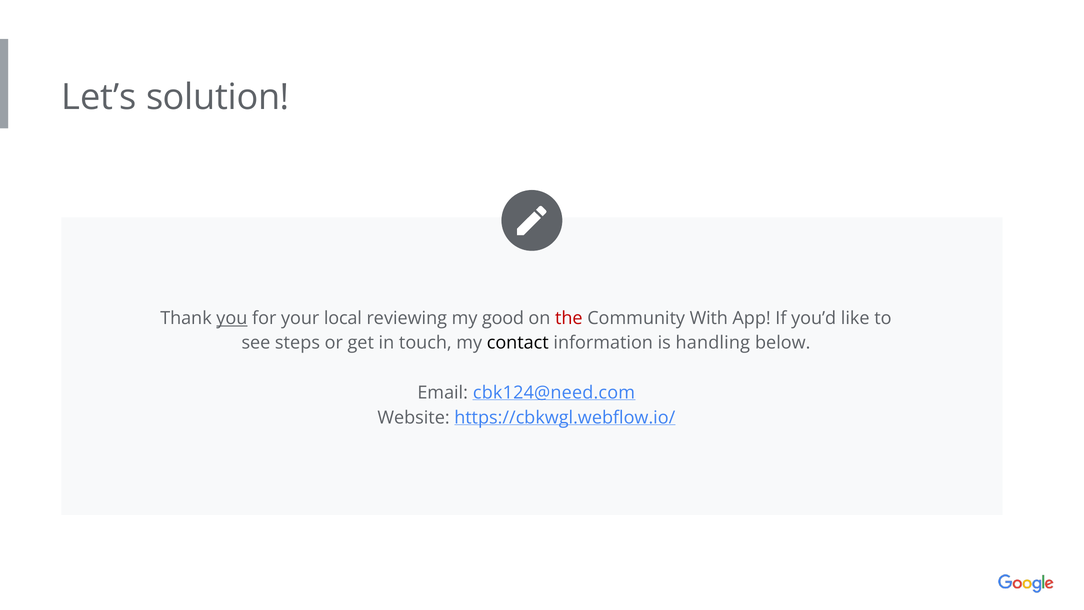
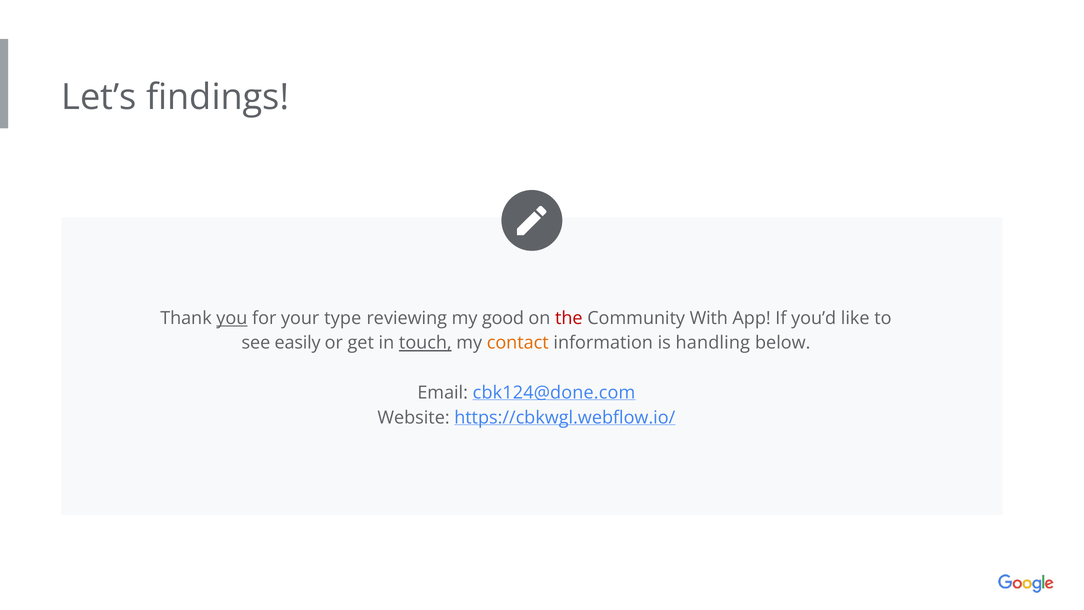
solution: solution -> findings (218, 97)
local: local -> type (343, 318)
steps: steps -> easily (298, 343)
touch underline: none -> present (425, 343)
contact colour: black -> orange (518, 343)
cbk124@need.com: cbk124@need.com -> cbk124@done.com (554, 393)
